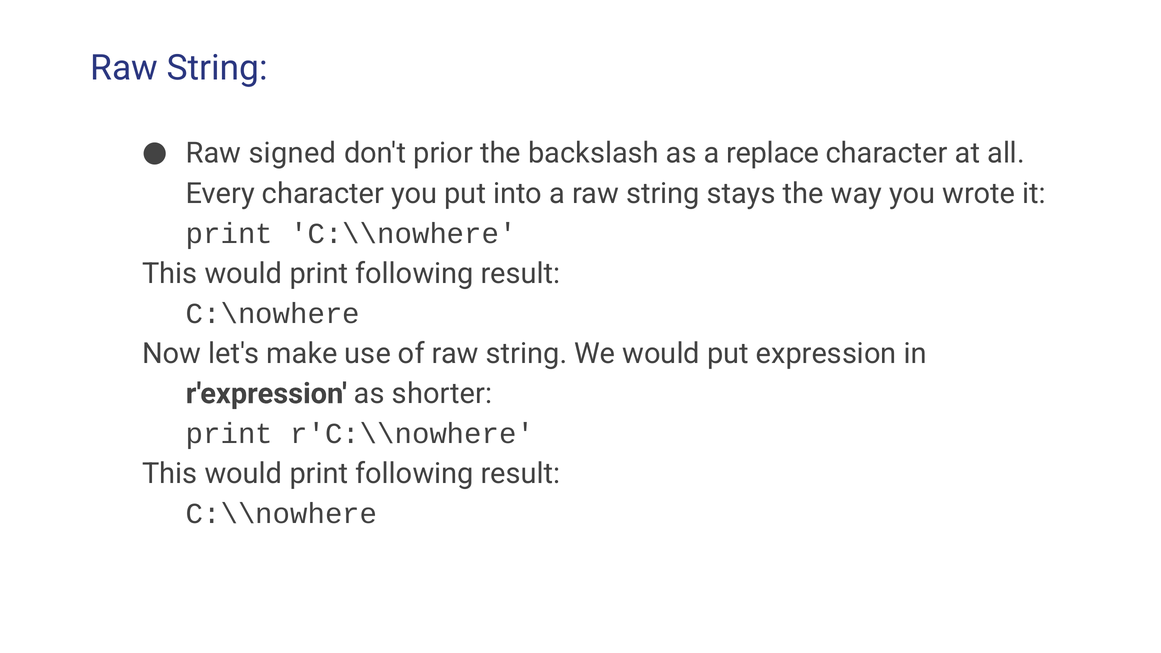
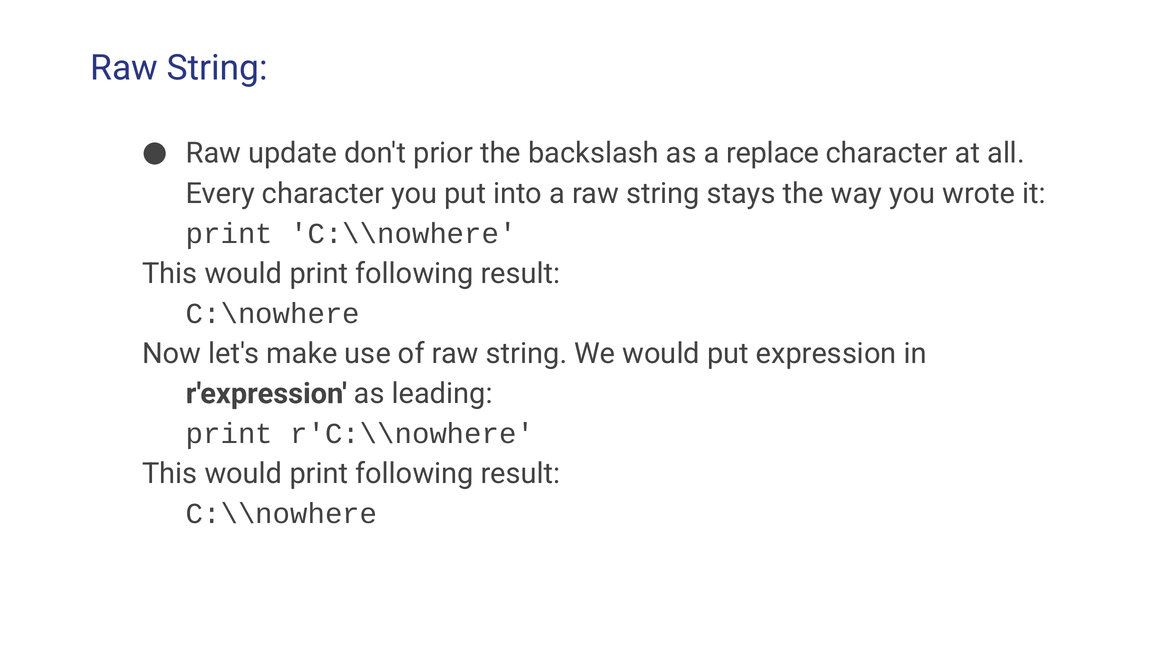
signed: signed -> update (293, 153)
shorter: shorter -> leading (442, 394)
